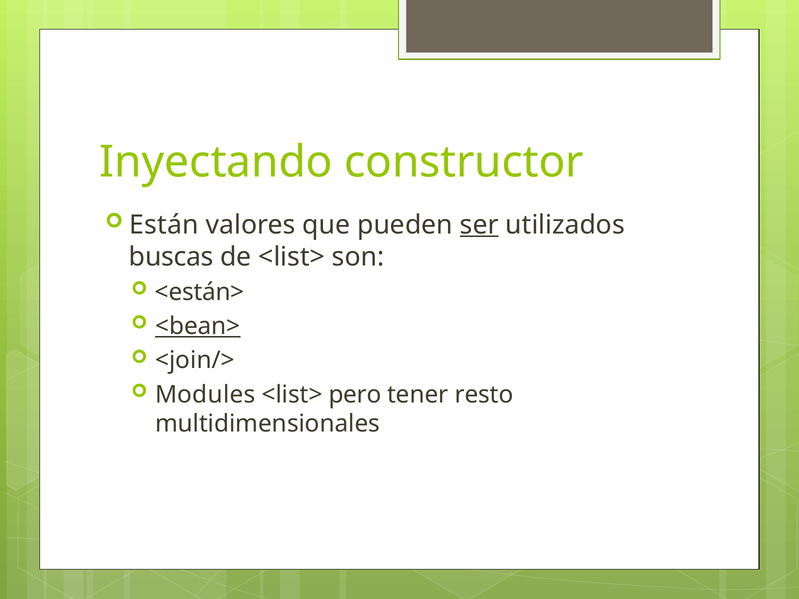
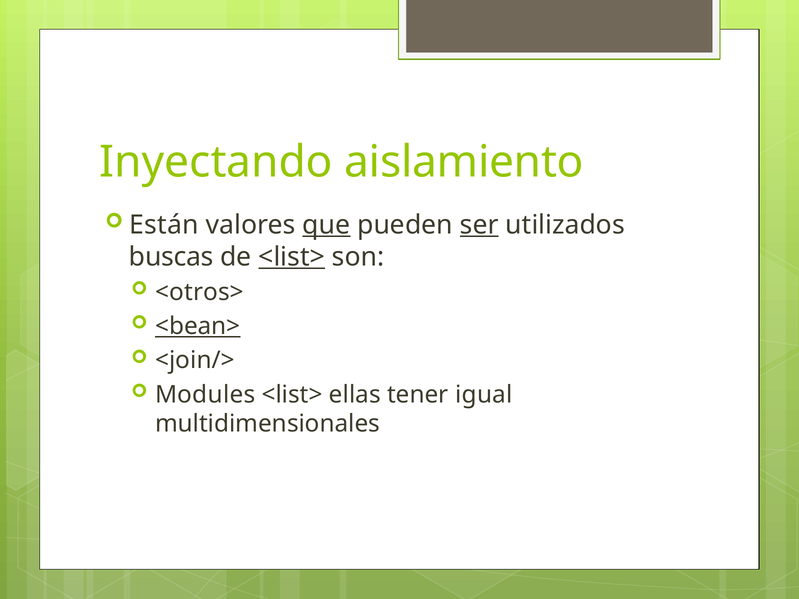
constructor: constructor -> aislamiento (464, 162)
que underline: none -> present (326, 225)
<list> underline: none -> present (292, 257)
<están>: <están> -> <otros> (200, 292)
pero: pero -> ellas (355, 395)
resto: resto -> igual (484, 395)
